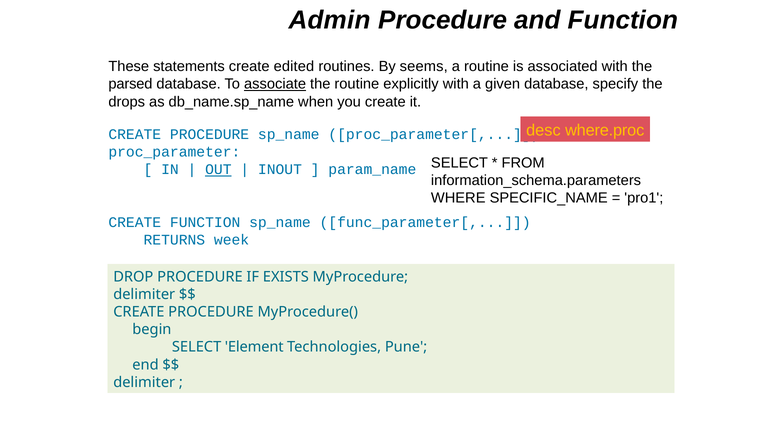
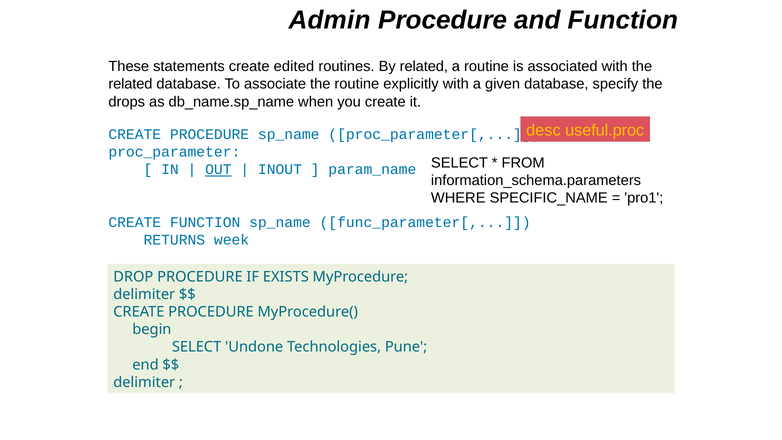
By seems: seems -> related (424, 66)
parsed: parsed -> related (130, 84)
associate underline: present -> none (275, 84)
where.proc: where.proc -> useful.proc (605, 130)
Element: Element -> Undone (254, 347)
